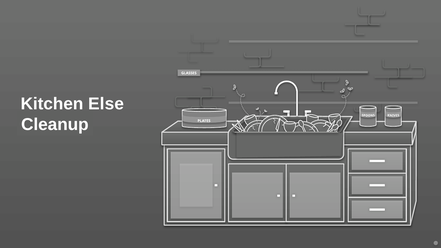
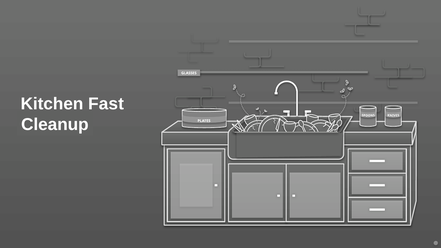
Else: Else -> Fast (106, 104)
